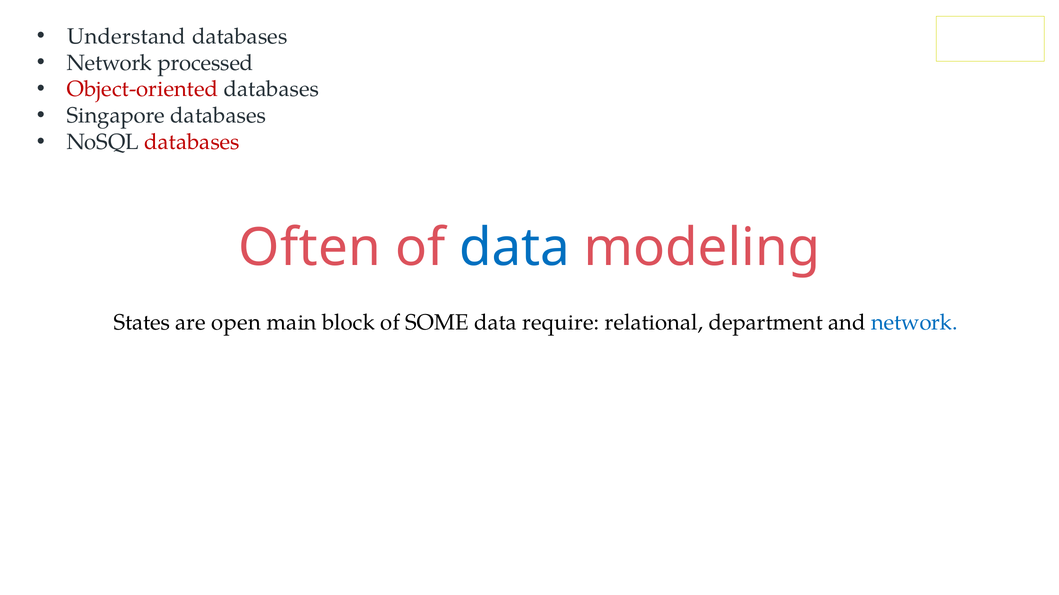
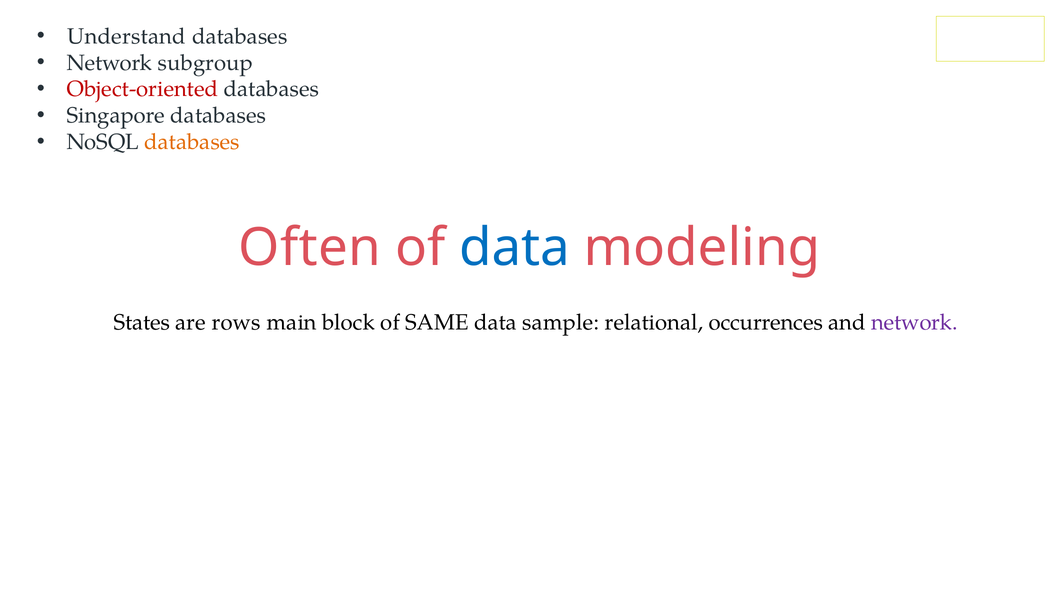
processed: processed -> subgroup (205, 63)
databases colour: red -> orange (192, 142)
open: open -> rows (236, 323)
SOME: SOME -> SAME (437, 323)
require: require -> sample (561, 323)
department: department -> occurrences (766, 323)
network colour: blue -> purple (914, 323)
